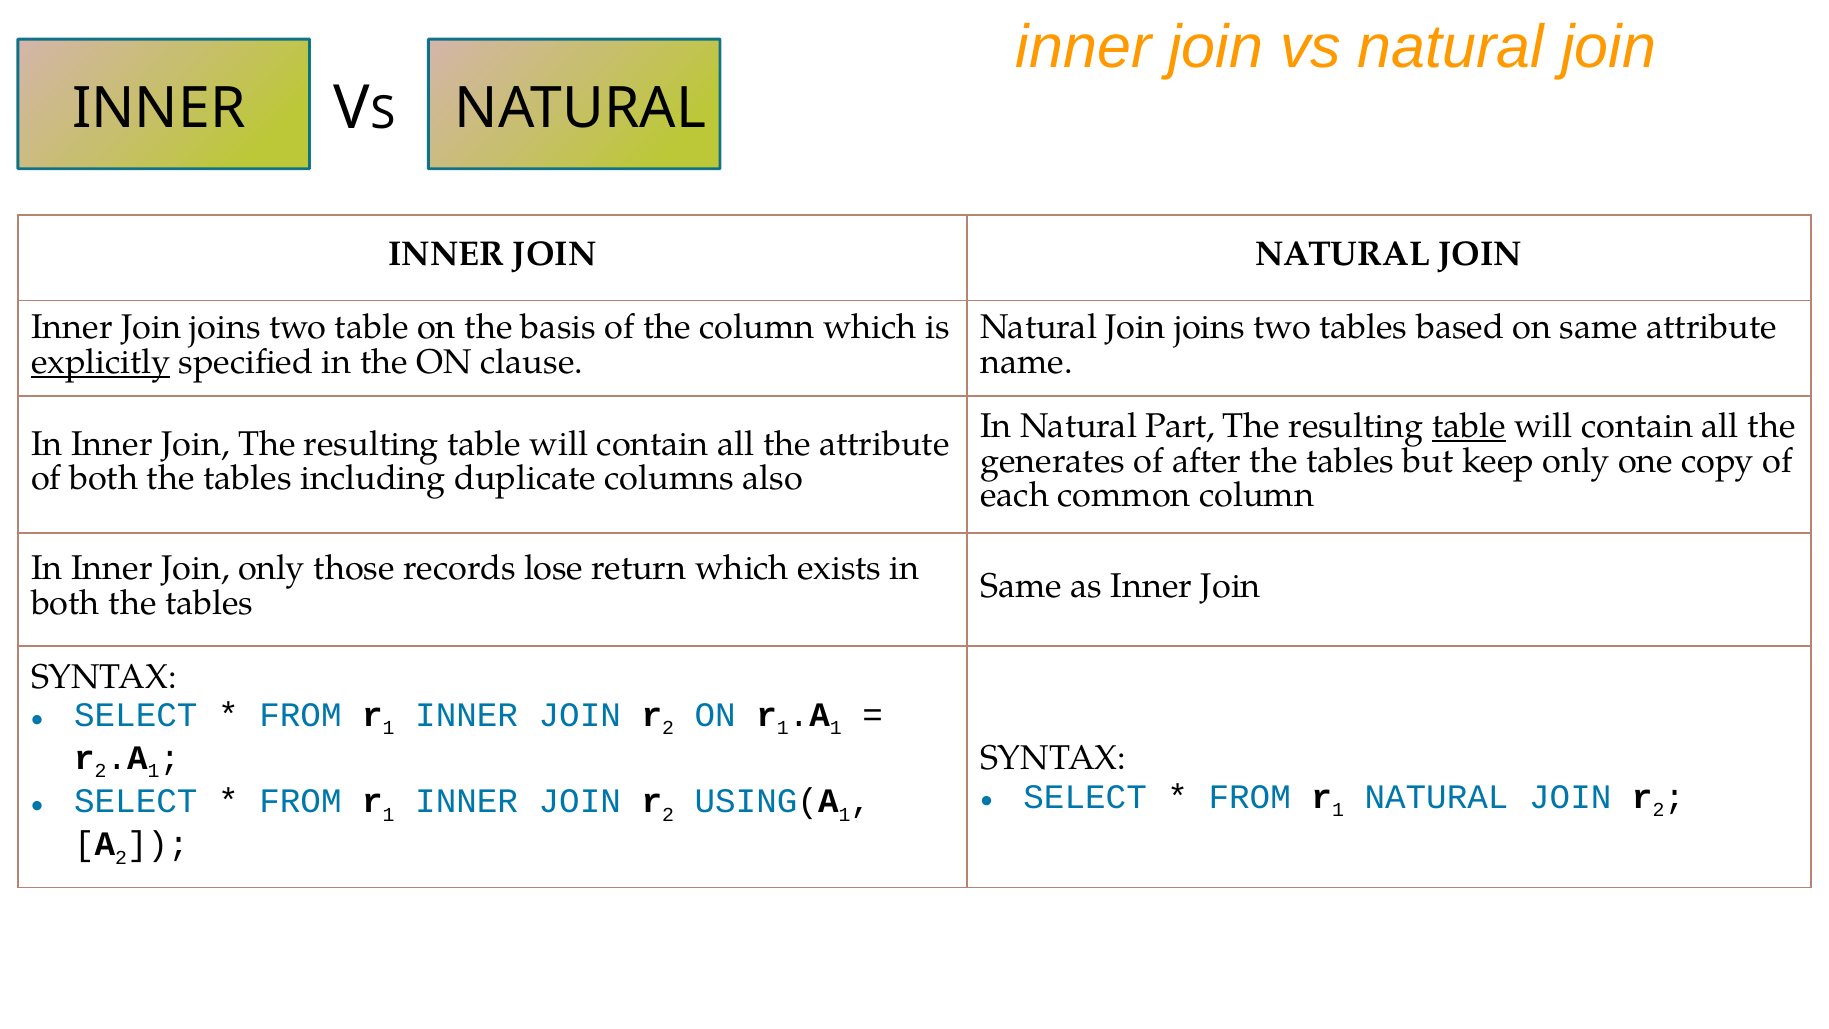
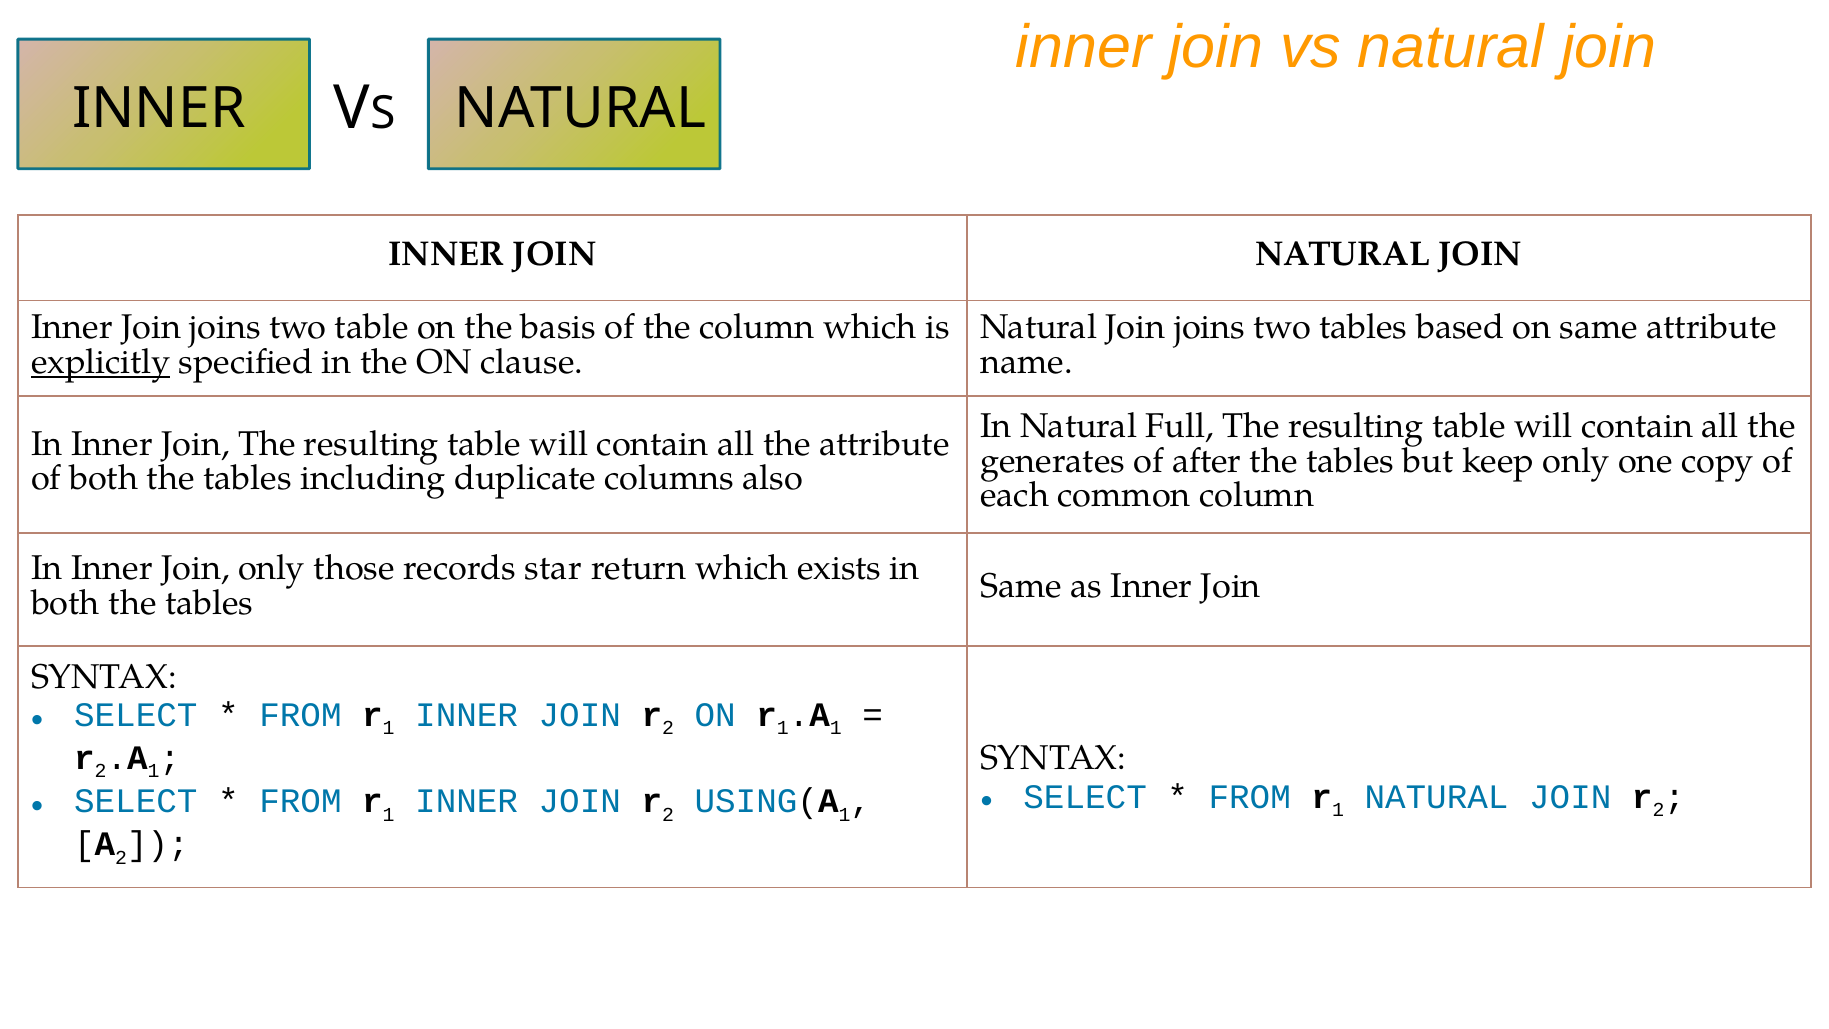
Part: Part -> Full (1180, 426)
table underline: present -> none (1469, 426)
lose: lose -> star (553, 568)
